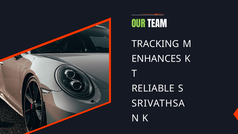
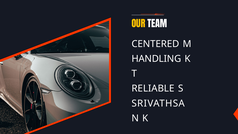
OUR colour: light green -> yellow (138, 24)
TRACKING: TRACKING -> CENTERED (155, 44)
ENHANCES: ENHANCES -> HANDLING (156, 59)
